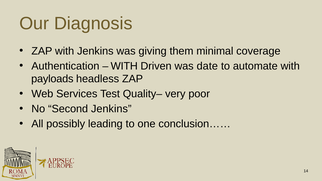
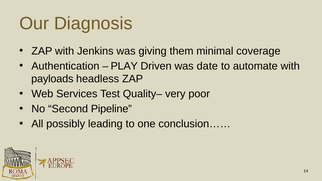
WITH: WITH -> PLAY (124, 66)
Second Jenkins: Jenkins -> Pipeline (111, 109)
